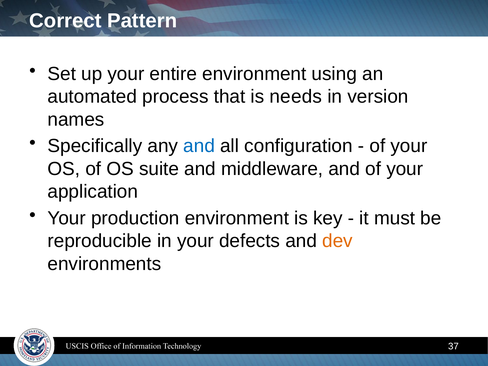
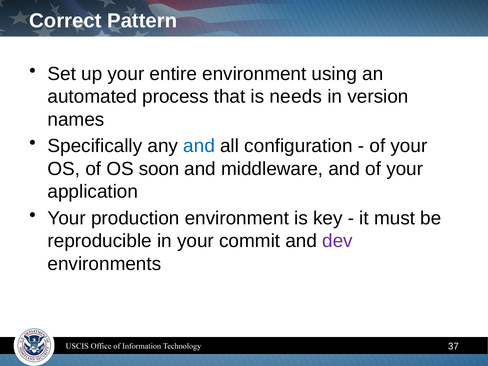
suite: suite -> soon (159, 169)
defects: defects -> commit (250, 241)
dev colour: orange -> purple (337, 241)
